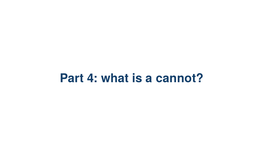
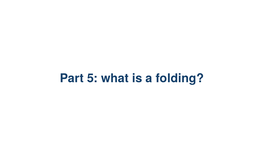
4: 4 -> 5 (92, 78)
cannot: cannot -> folding (180, 78)
